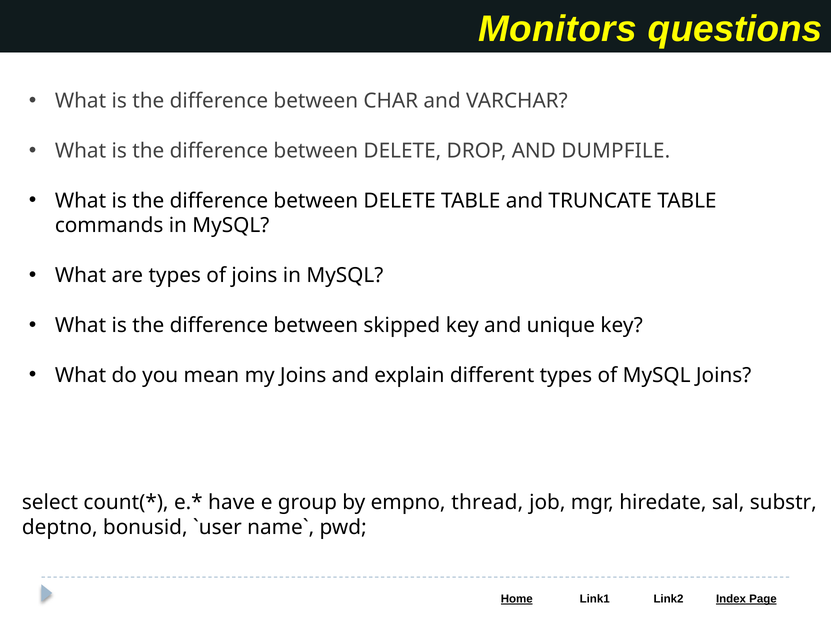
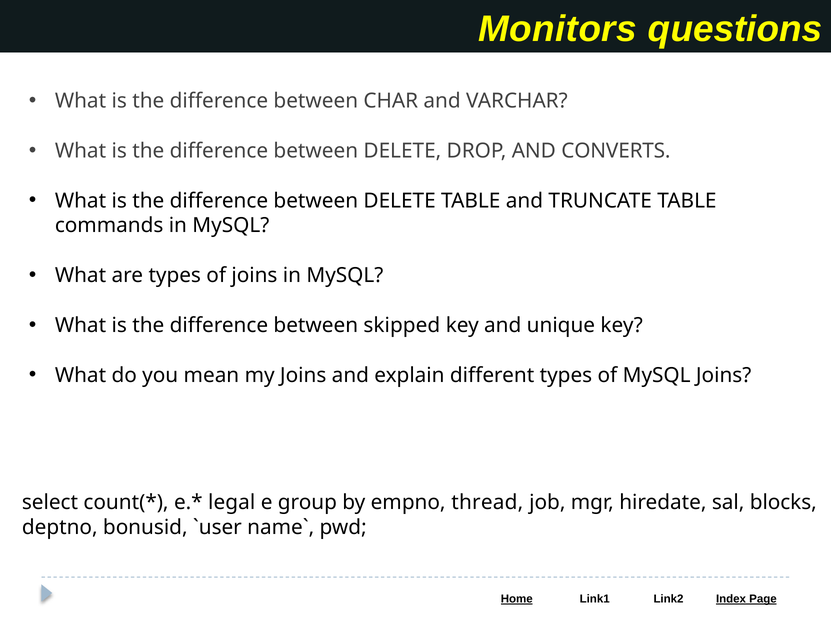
DUMPFILE: DUMPFILE -> CONVERTS (616, 151)
have: have -> legal (232, 503)
substr: substr -> blocks (783, 503)
